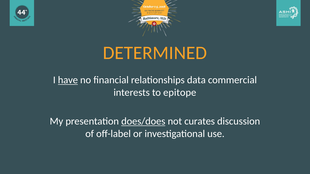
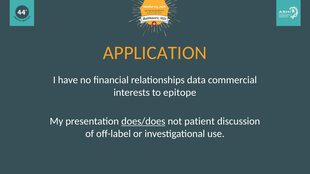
DETERMINED: DETERMINED -> APPLICATION (155, 53)
have underline: present -> none (68, 80)
curates: curates -> patient (200, 122)
